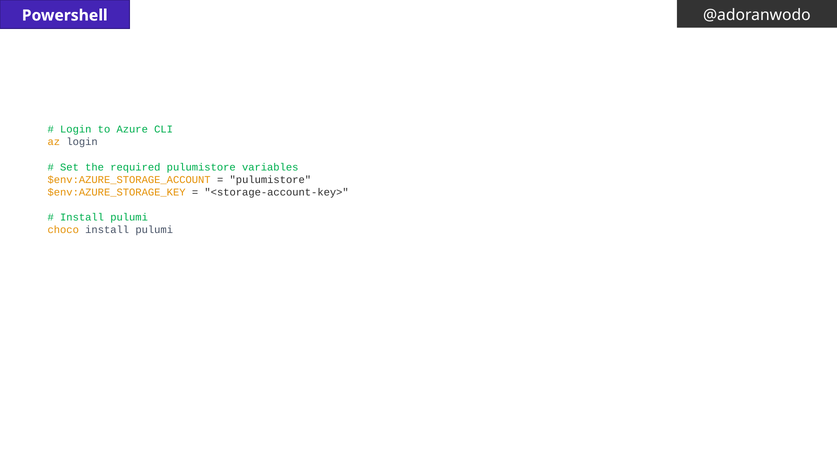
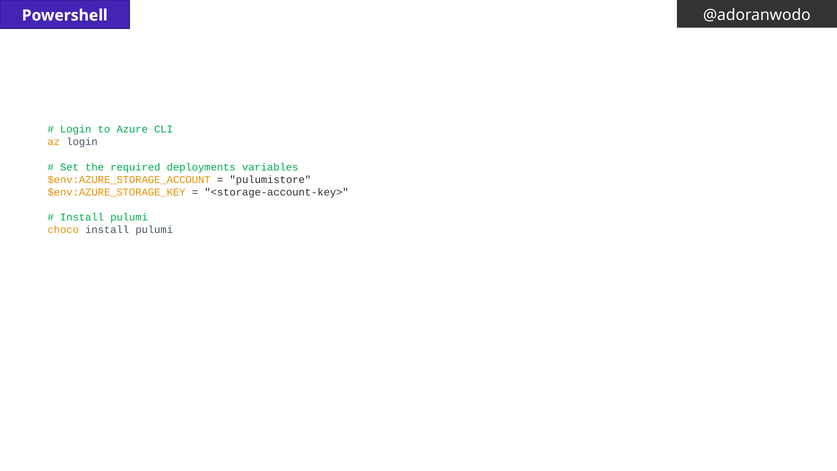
required pulumistore: pulumistore -> deployments (201, 167)
